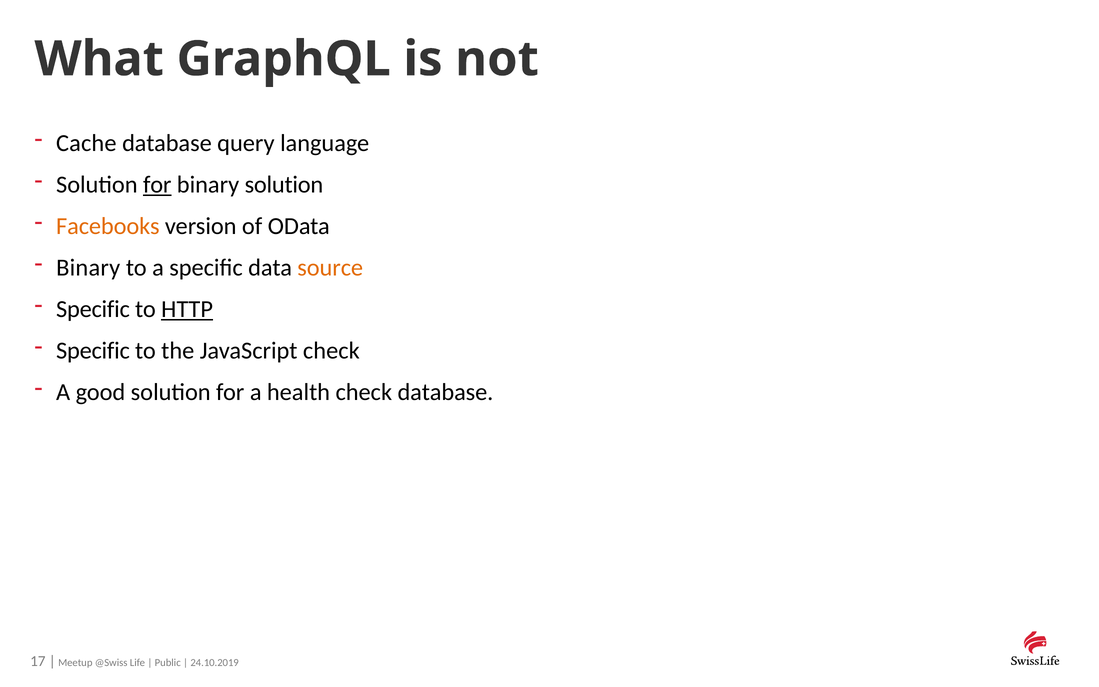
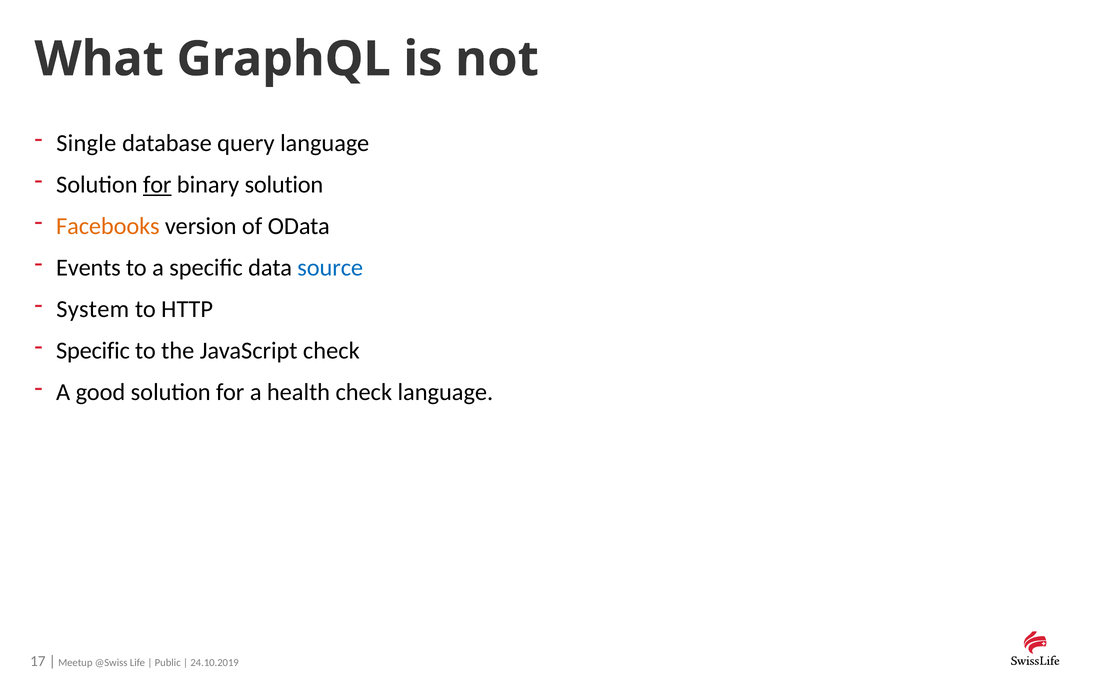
Cache: Cache -> Single (86, 143)
Binary: Binary -> Events (88, 268)
source colour: orange -> blue (330, 268)
Specific: Specific -> System (93, 309)
HTTP underline: present -> none (187, 309)
check database: database -> language (445, 392)
